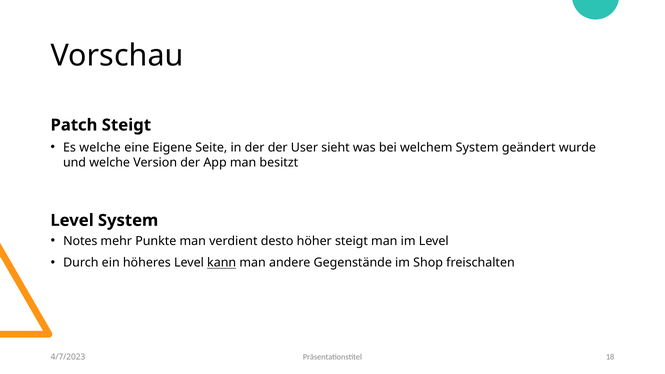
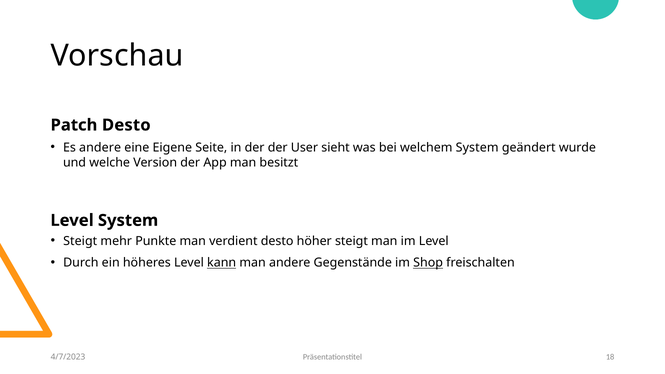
Patch Steigt: Steigt -> Desto (126, 125)
Es welche: welche -> andere (100, 147)
Notes: Notes -> Steigt (80, 241)
Shop underline: none -> present (428, 263)
